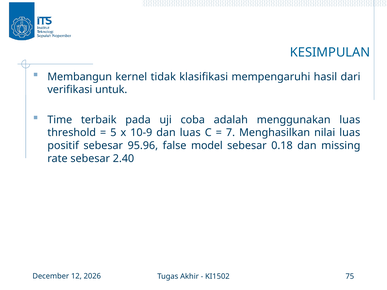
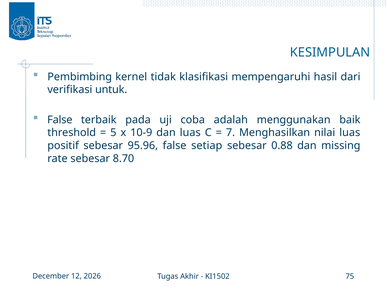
Membangun: Membangun -> Pembimbing (80, 77)
Time: Time -> False (60, 120)
menggunakan luas: luas -> baik (350, 120)
model: model -> setiap (207, 146)
0.18: 0.18 -> 0.88 (282, 146)
2.40: 2.40 -> 8.70 (123, 159)
